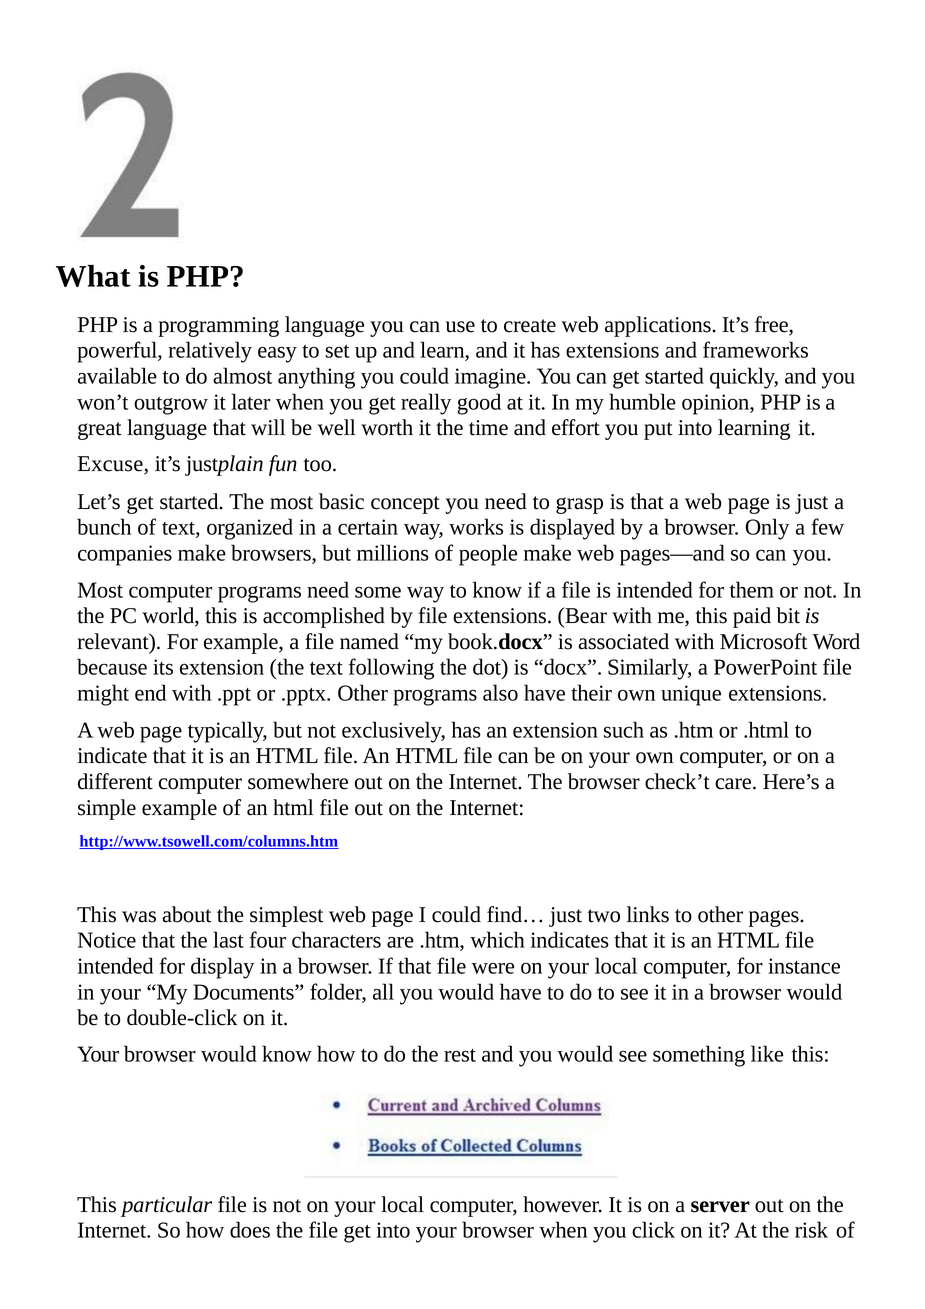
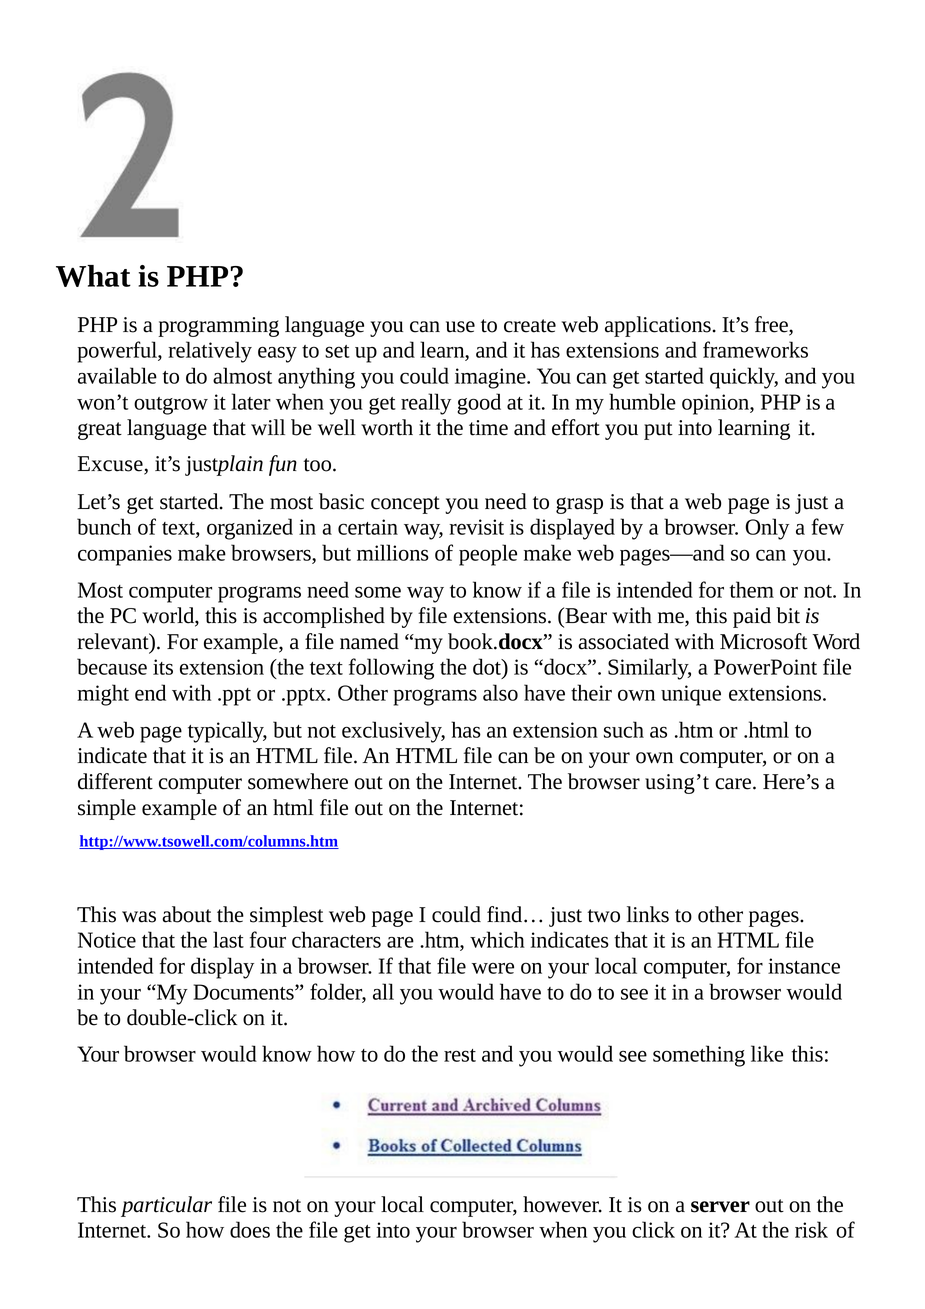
works: works -> revisit (477, 527)
check’t: check’t -> using’t (677, 782)
